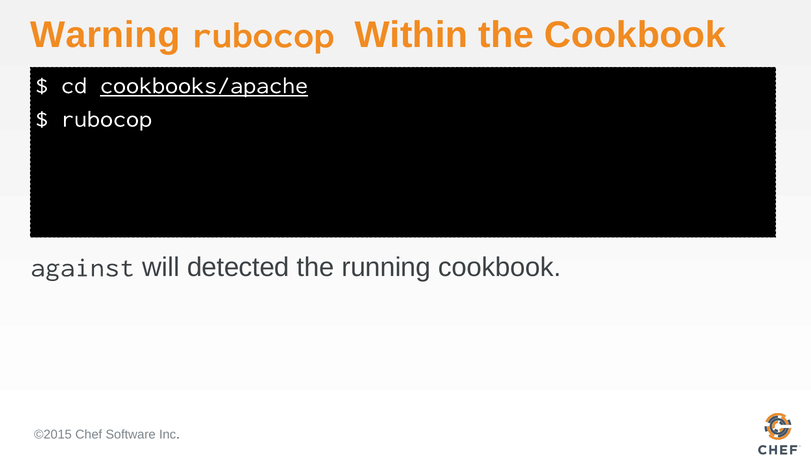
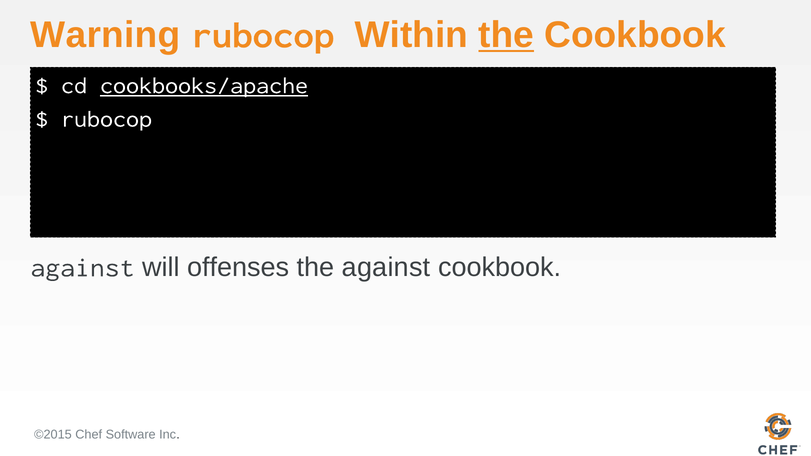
the underline: none -> present (506, 35)
detected: detected -> offenses (238, 268)
the running: running -> against (386, 268)
